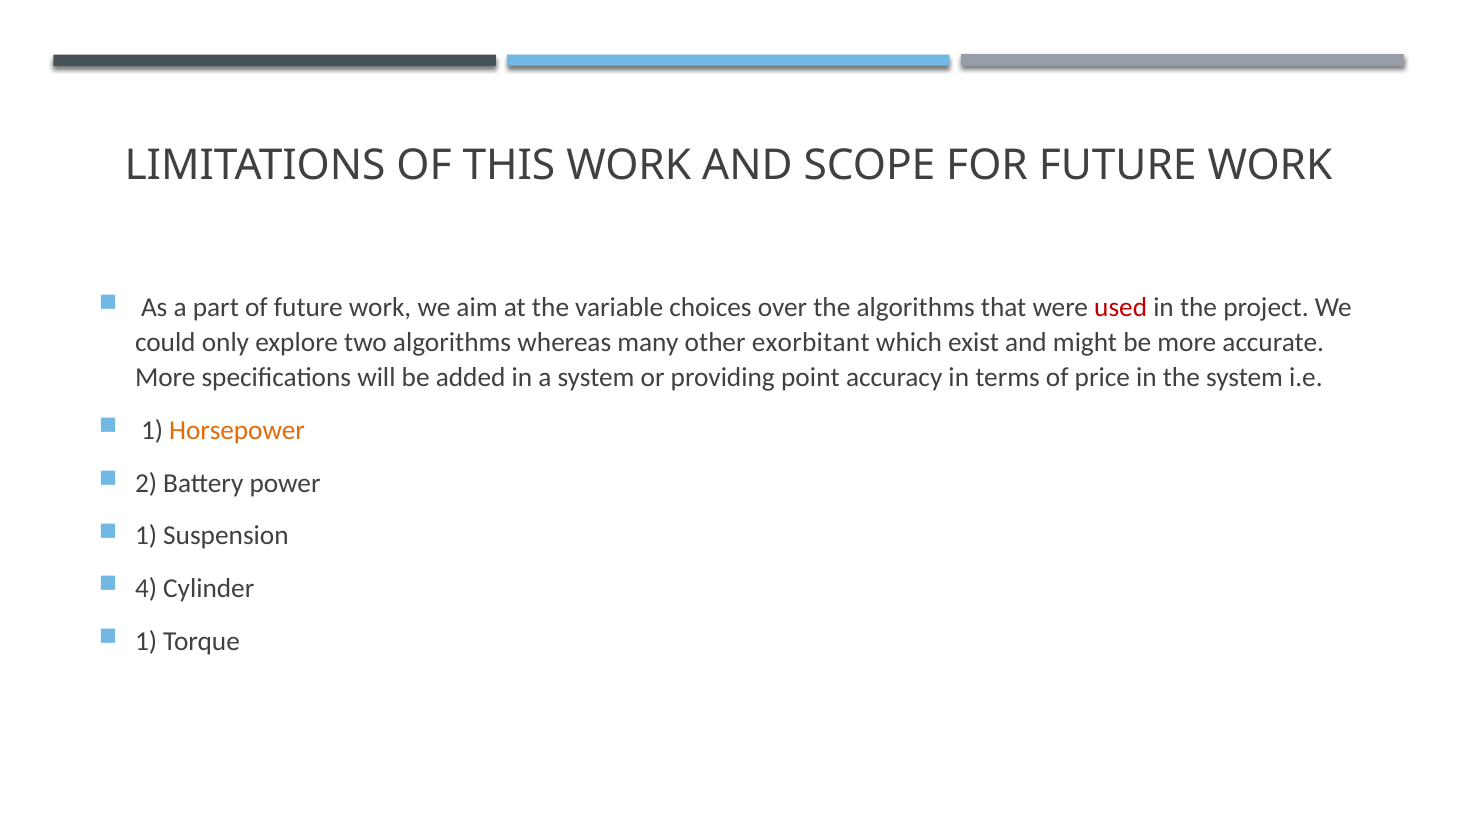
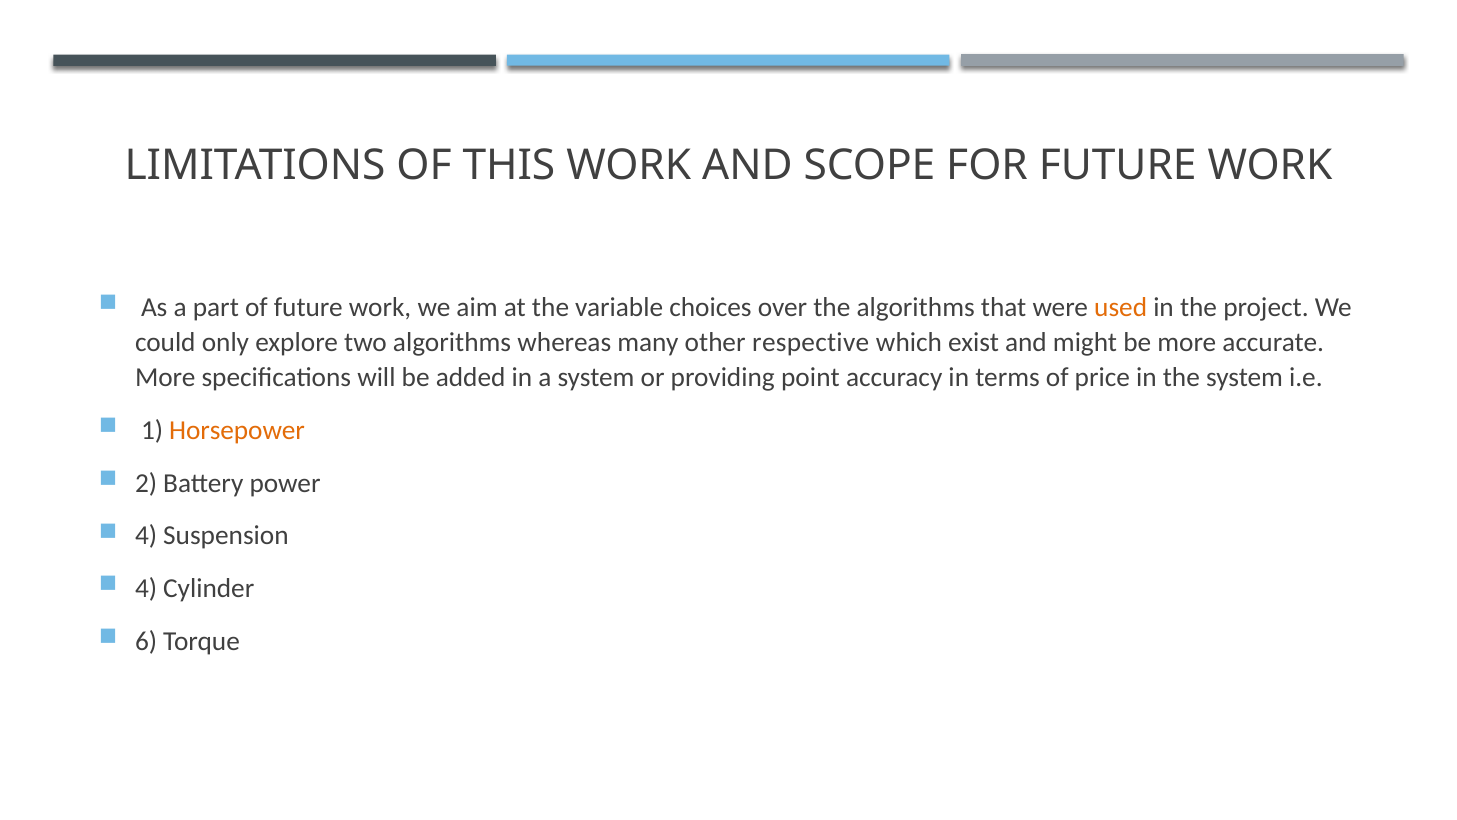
used colour: red -> orange (1121, 308)
exorbitant: exorbitant -> respective (811, 343)
1: 1 -> 4 (146, 536)
1: 1 -> 6 (146, 641)
